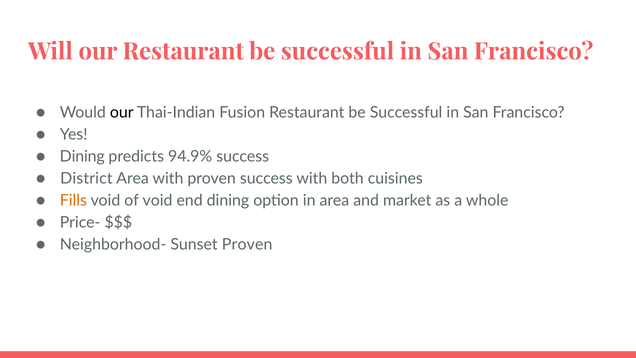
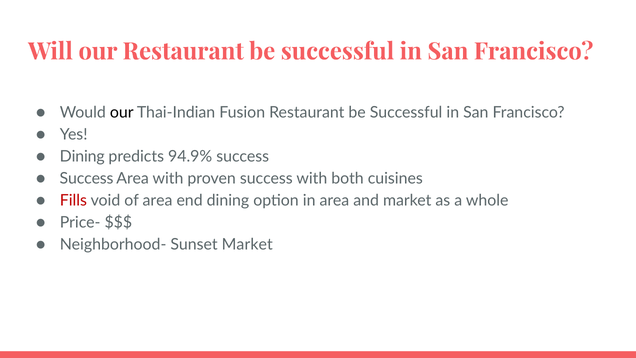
District: District -> Success (87, 178)
Fills colour: orange -> red (73, 200)
of void: void -> area (158, 200)
Sunset Proven: Proven -> Market (247, 244)
